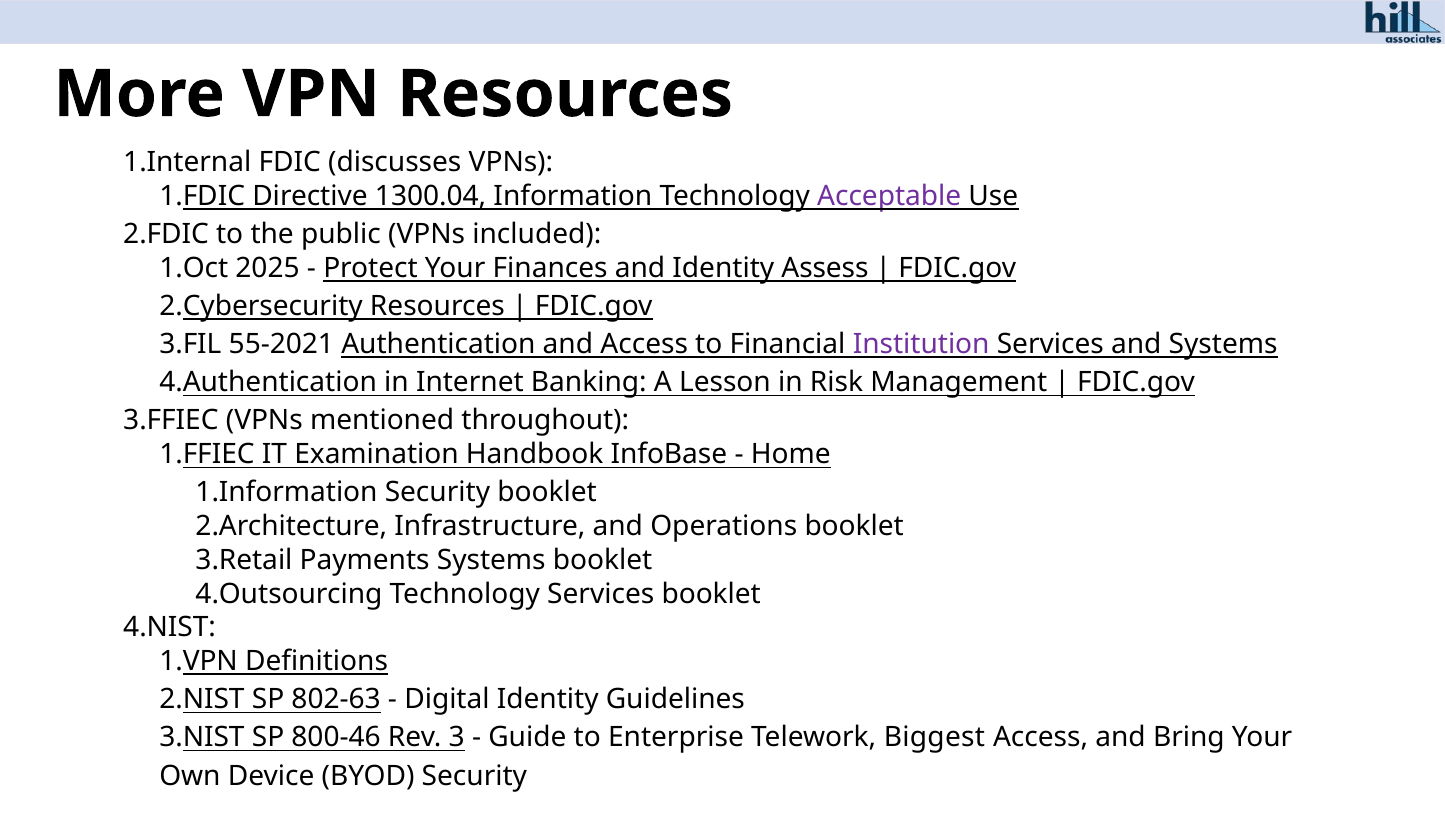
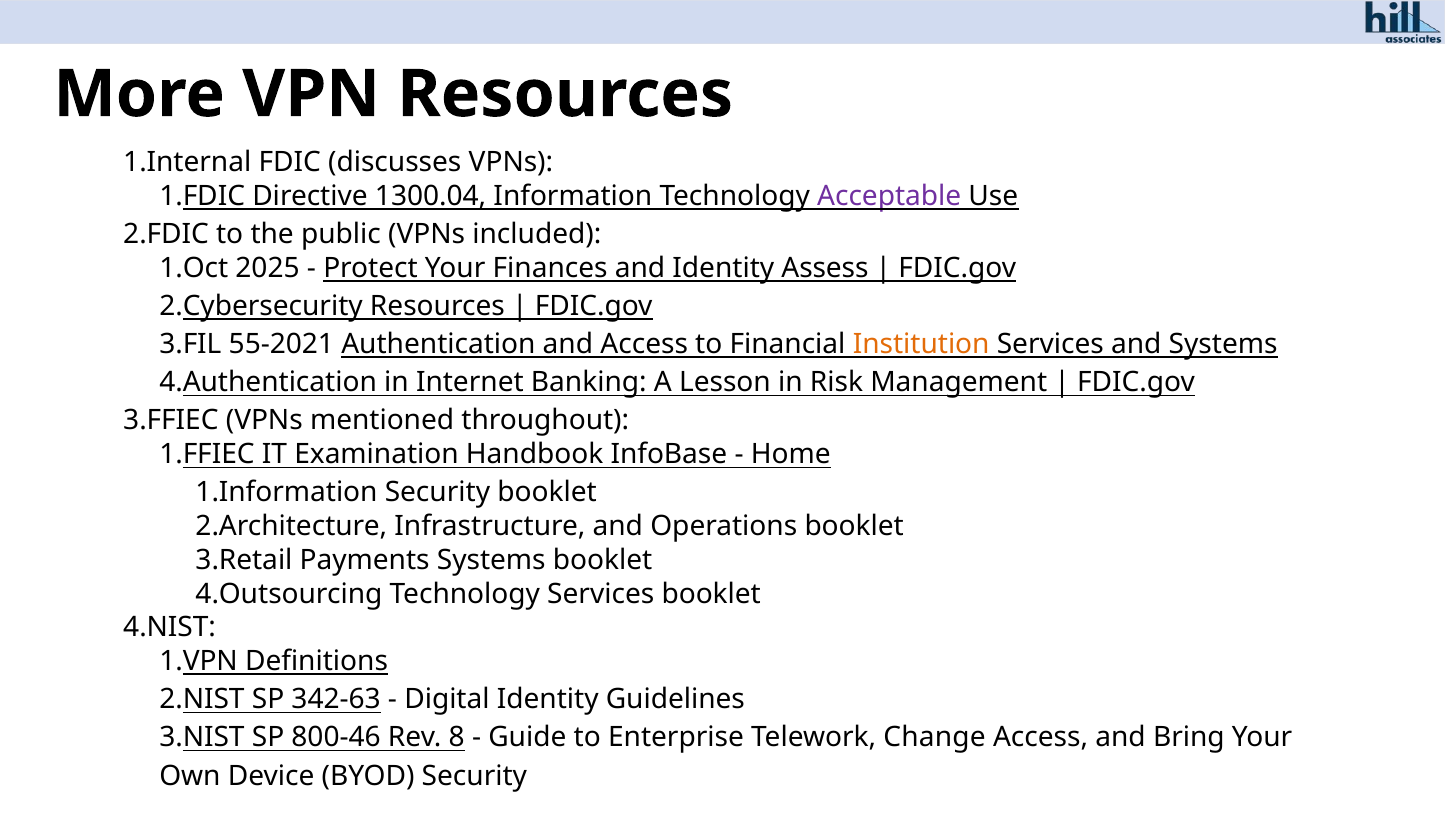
Institution colour: purple -> orange (921, 344)
802-63: 802-63 -> 342-63 (336, 699)
3: 3 -> 8 (457, 737)
Biggest: Biggest -> Change (934, 737)
